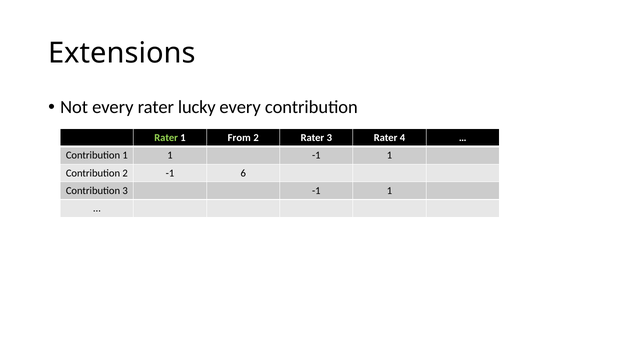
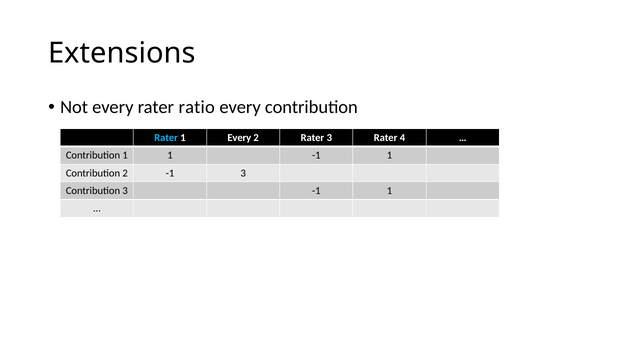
lucky: lucky -> ratio (197, 107)
Rater colour: light green -> light blue (166, 137)
1 From: From -> Every (239, 137)
-1 6: 6 -> 3 (243, 173)
